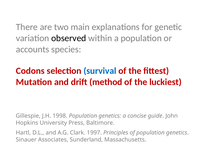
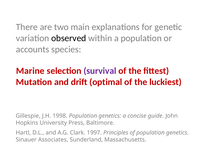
Codons: Codons -> Marine (30, 71)
survival colour: blue -> purple (100, 71)
method: method -> optimal (106, 82)
